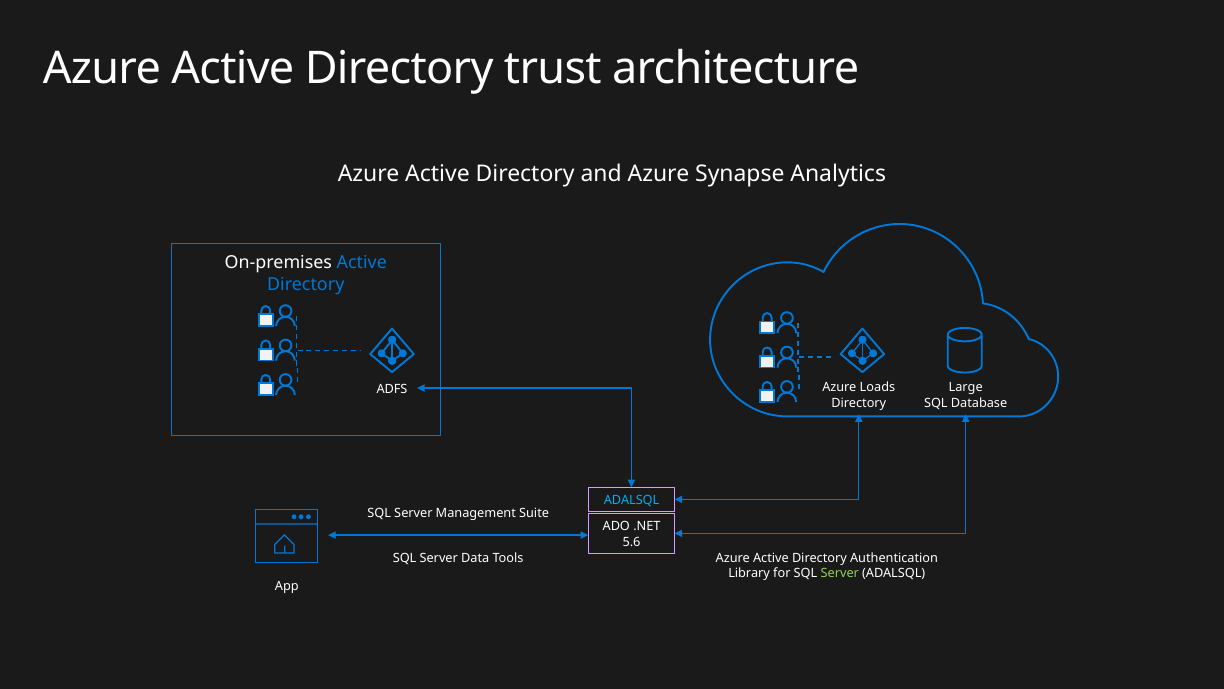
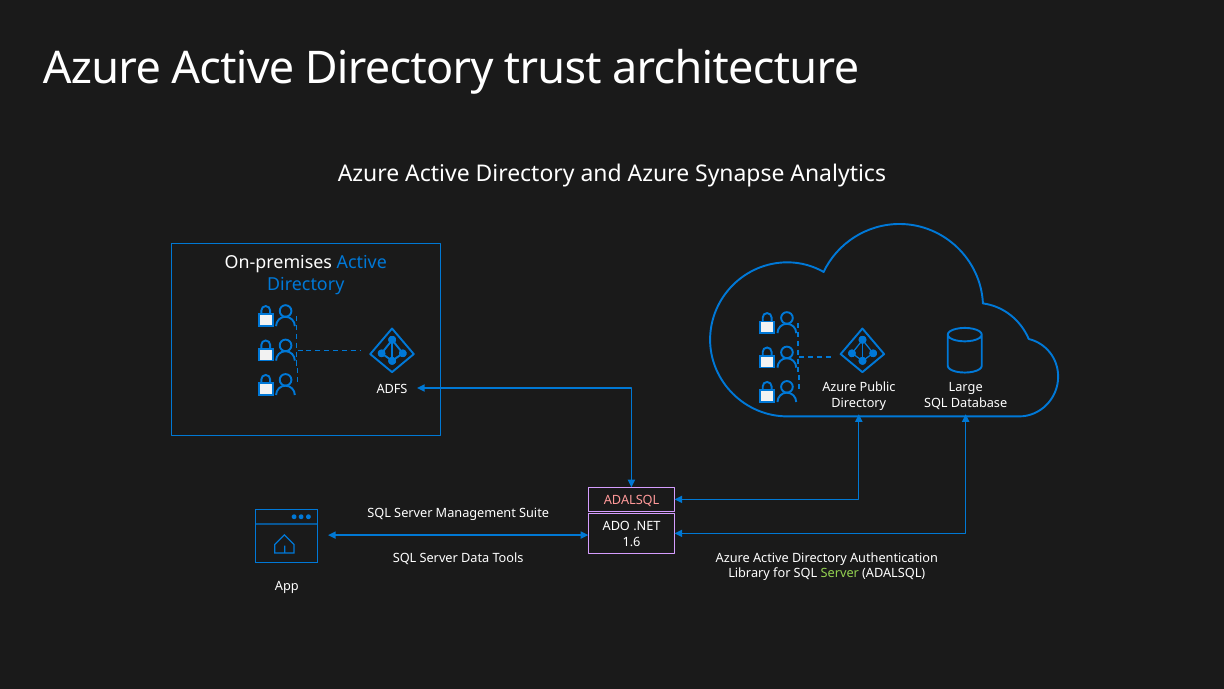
Loads: Loads -> Public (878, 387)
ADALSQL colour: light blue -> pink (632, 500)
5.6: 5.6 -> 1.6 (631, 542)
